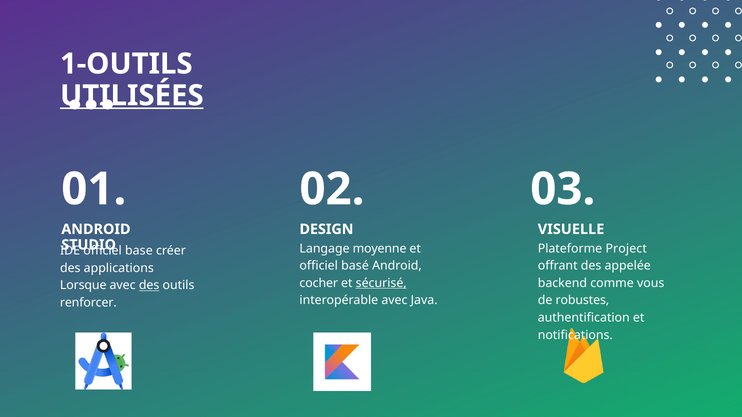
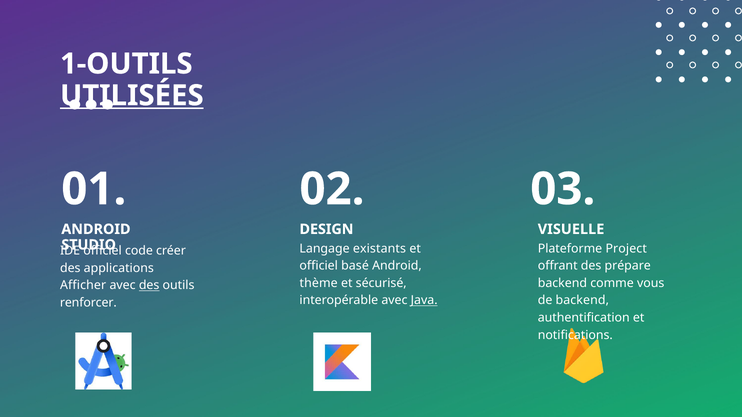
moyenne: moyenne -> existants (379, 249)
base: base -> code (139, 251)
appelée: appelée -> prépare (628, 266)
cocher: cocher -> thème (319, 283)
sécurisé underline: present -> none (381, 283)
Lorsque: Lorsque -> Afficher (83, 286)
Java underline: none -> present (424, 301)
de robustes: robustes -> backend (582, 301)
